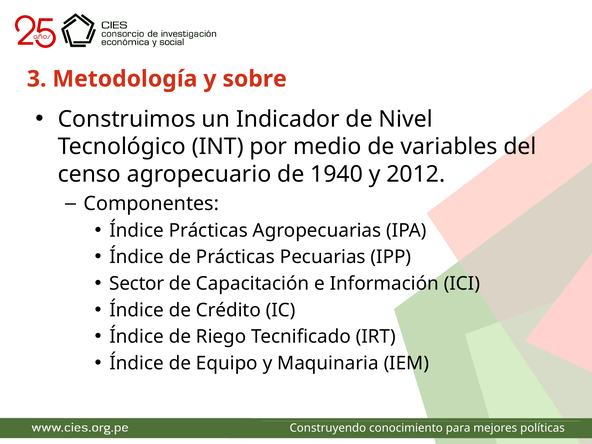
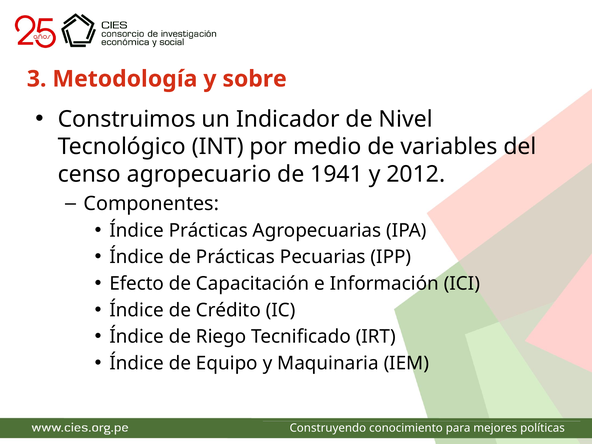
1940: 1940 -> 1941 (337, 174)
Sector: Sector -> Efecto (137, 284)
